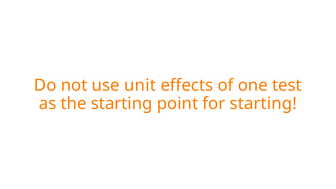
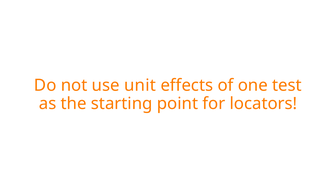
for starting: starting -> locators (263, 103)
